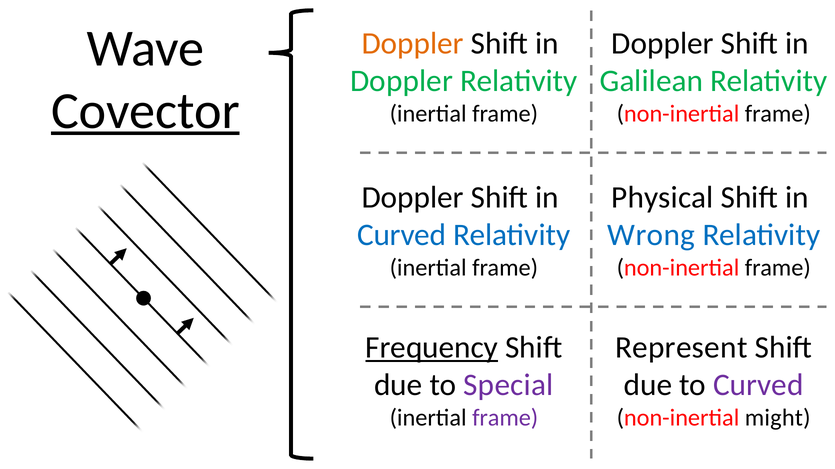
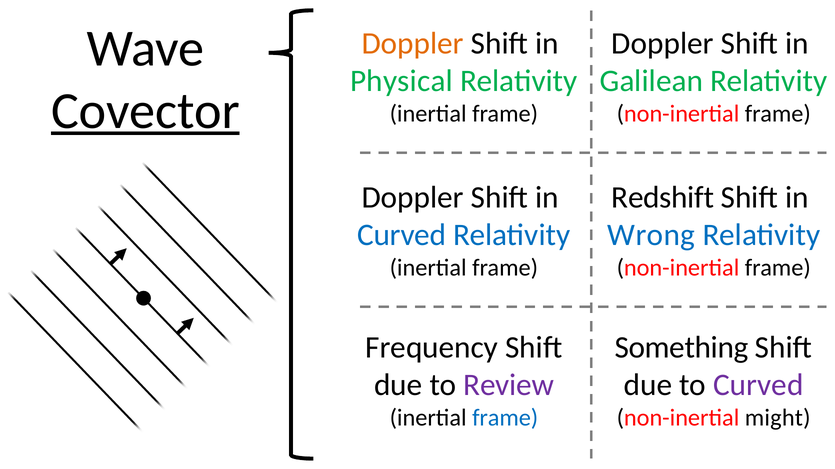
Doppler: Doppler -> Physical (401, 81)
Physical: Physical -> Redshift (663, 198)
Frequency underline: present -> none (432, 348)
Represent: Represent -> Something (682, 348)
Special: Special -> Review (509, 386)
frame colour: purple -> blue (505, 418)
